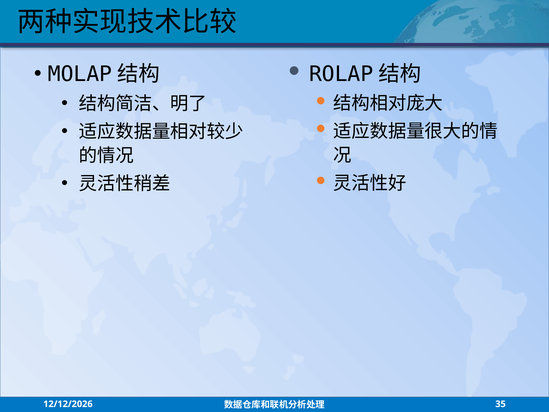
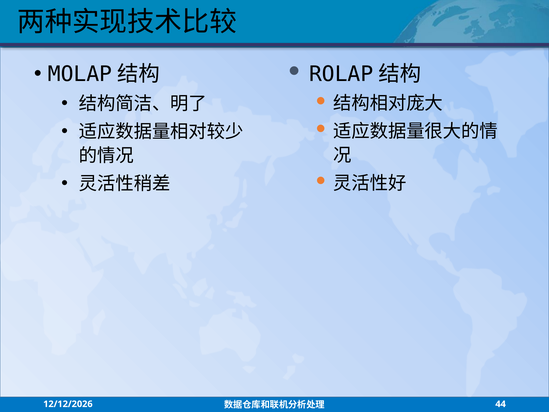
35: 35 -> 44 (501, 404)
